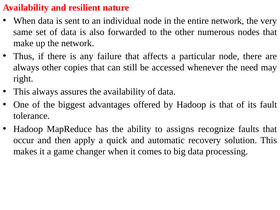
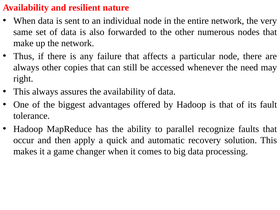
assigns: assigns -> parallel (180, 129)
